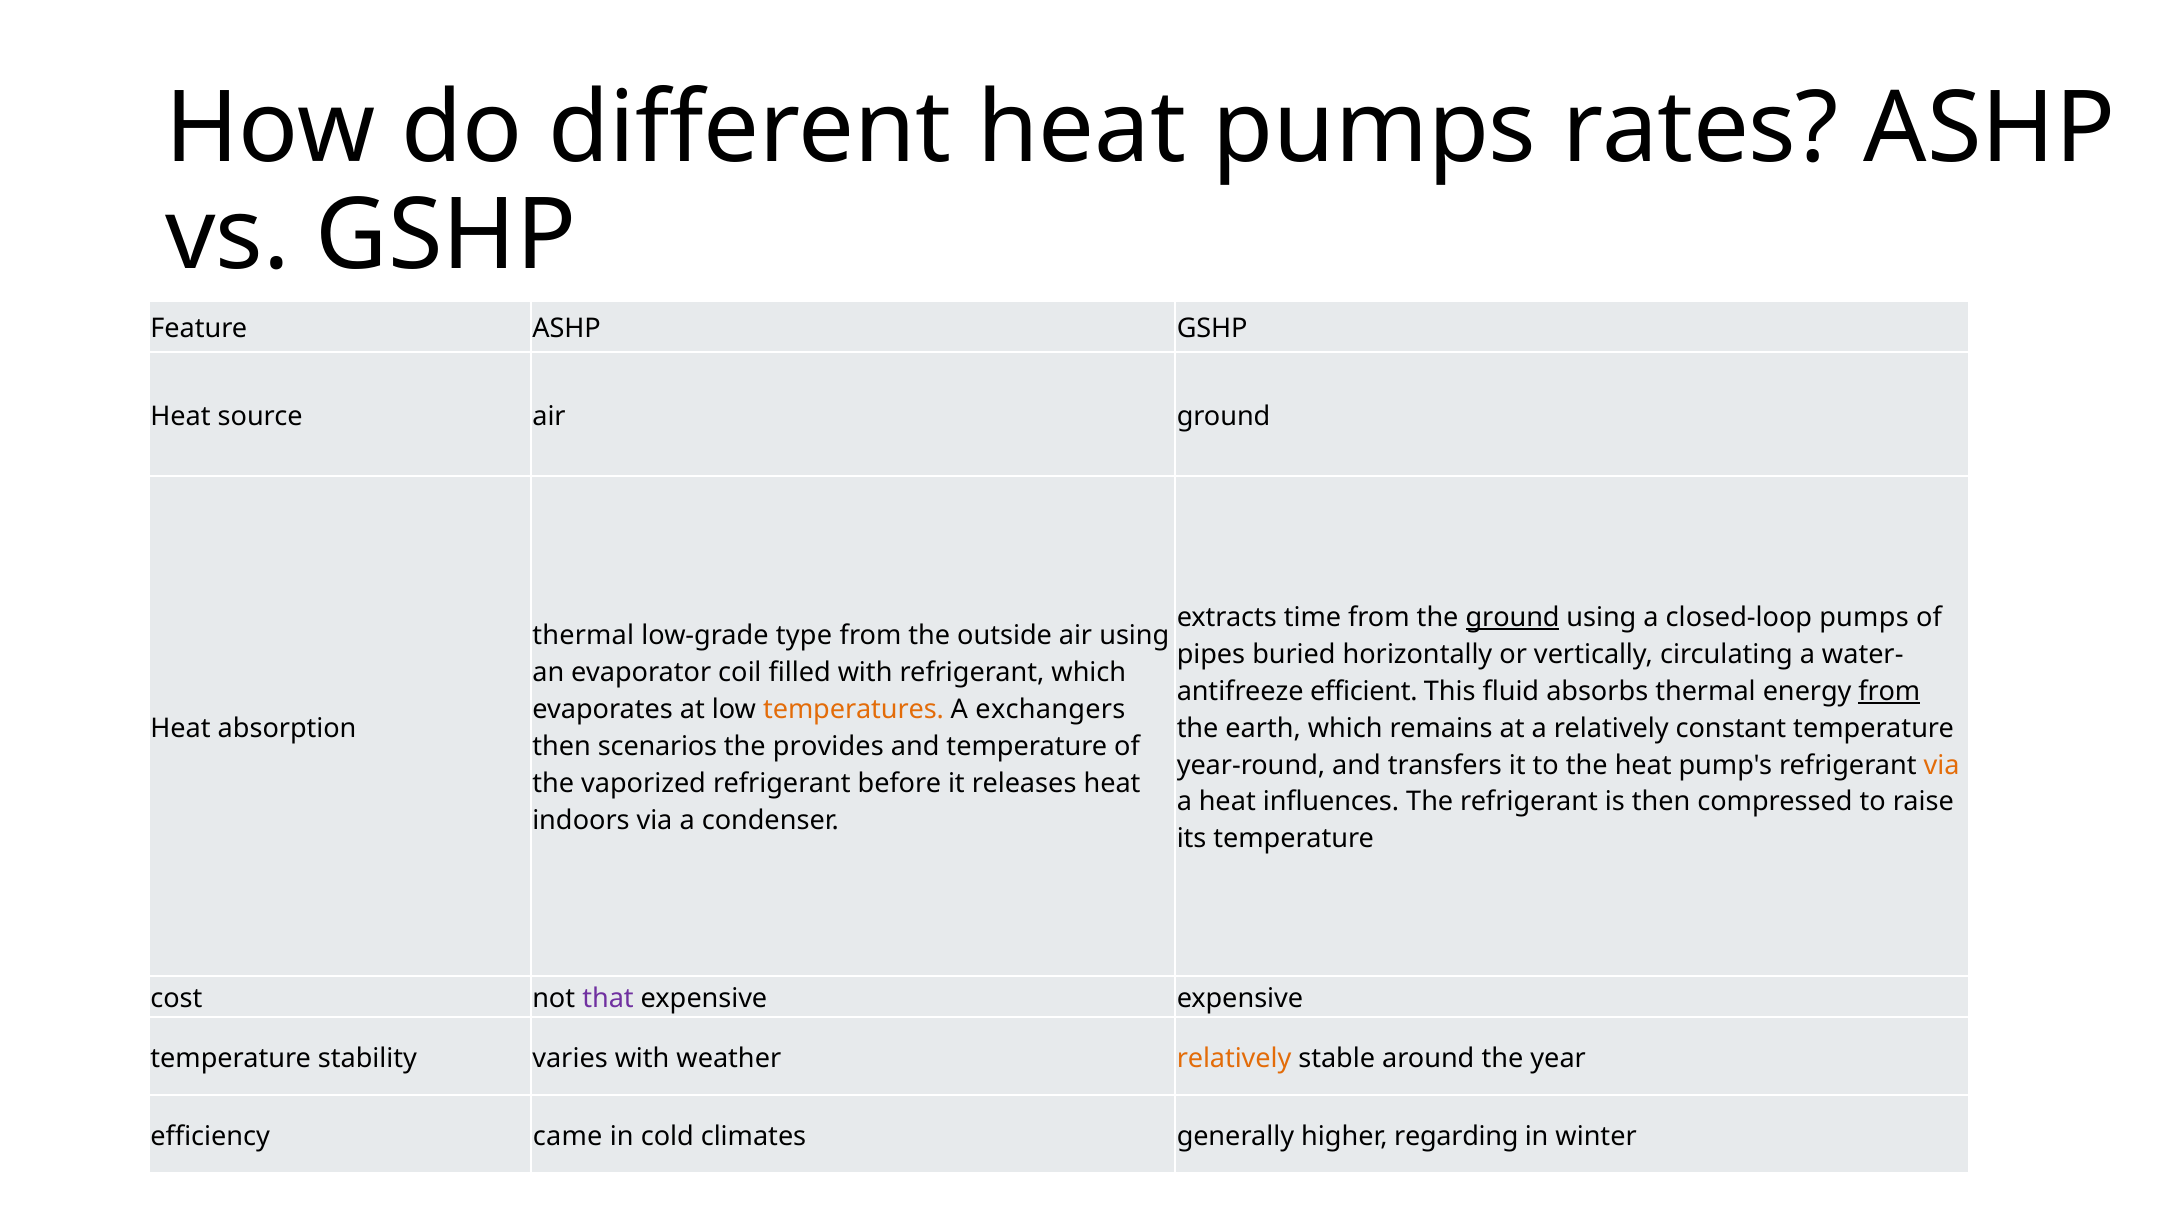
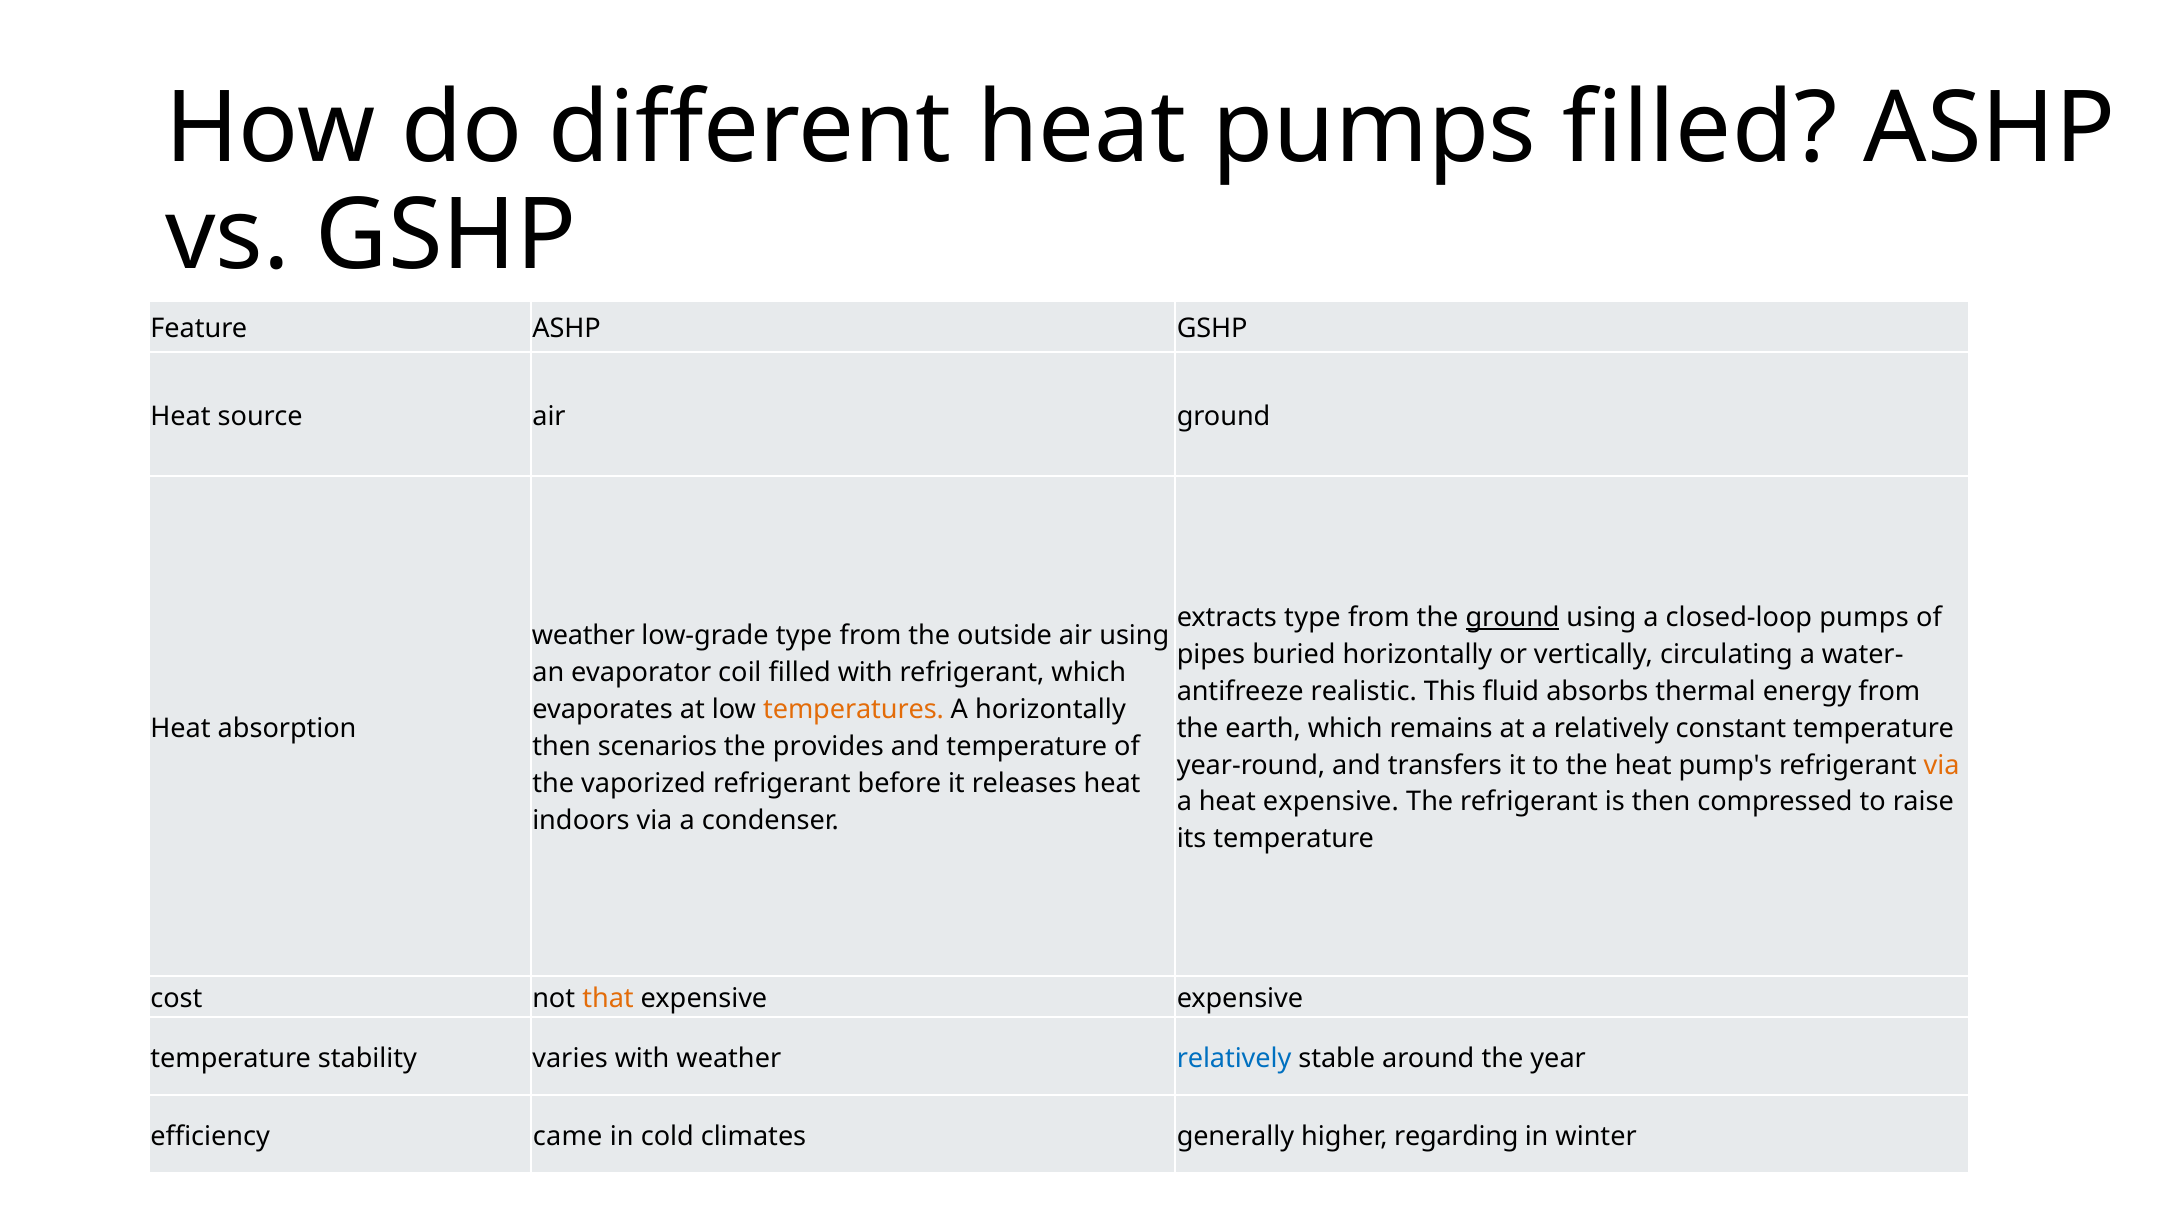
pumps rates: rates -> filled (1700, 129)
extracts time: time -> type (1312, 618)
thermal: thermal -> weather (584, 636)
efficient: efficient -> realistic (1364, 691)
from underline: present -> none (1889, 691)
A exchangers: exchangers -> horizontally (1050, 710)
heat influences: influences -> expensive (1331, 802)
that colour: purple -> orange (608, 999)
relatively colour: orange -> blue (1234, 1058)
